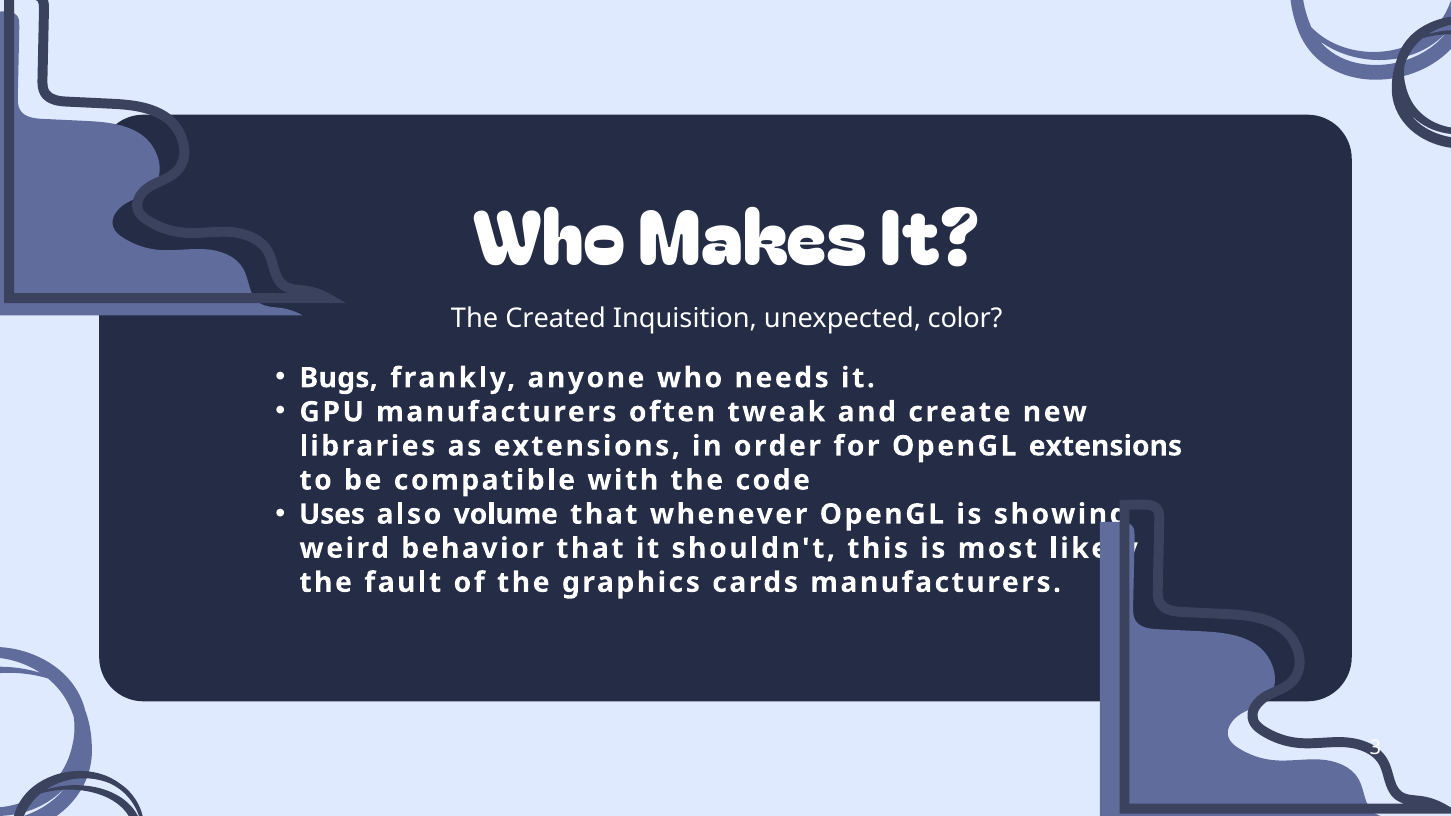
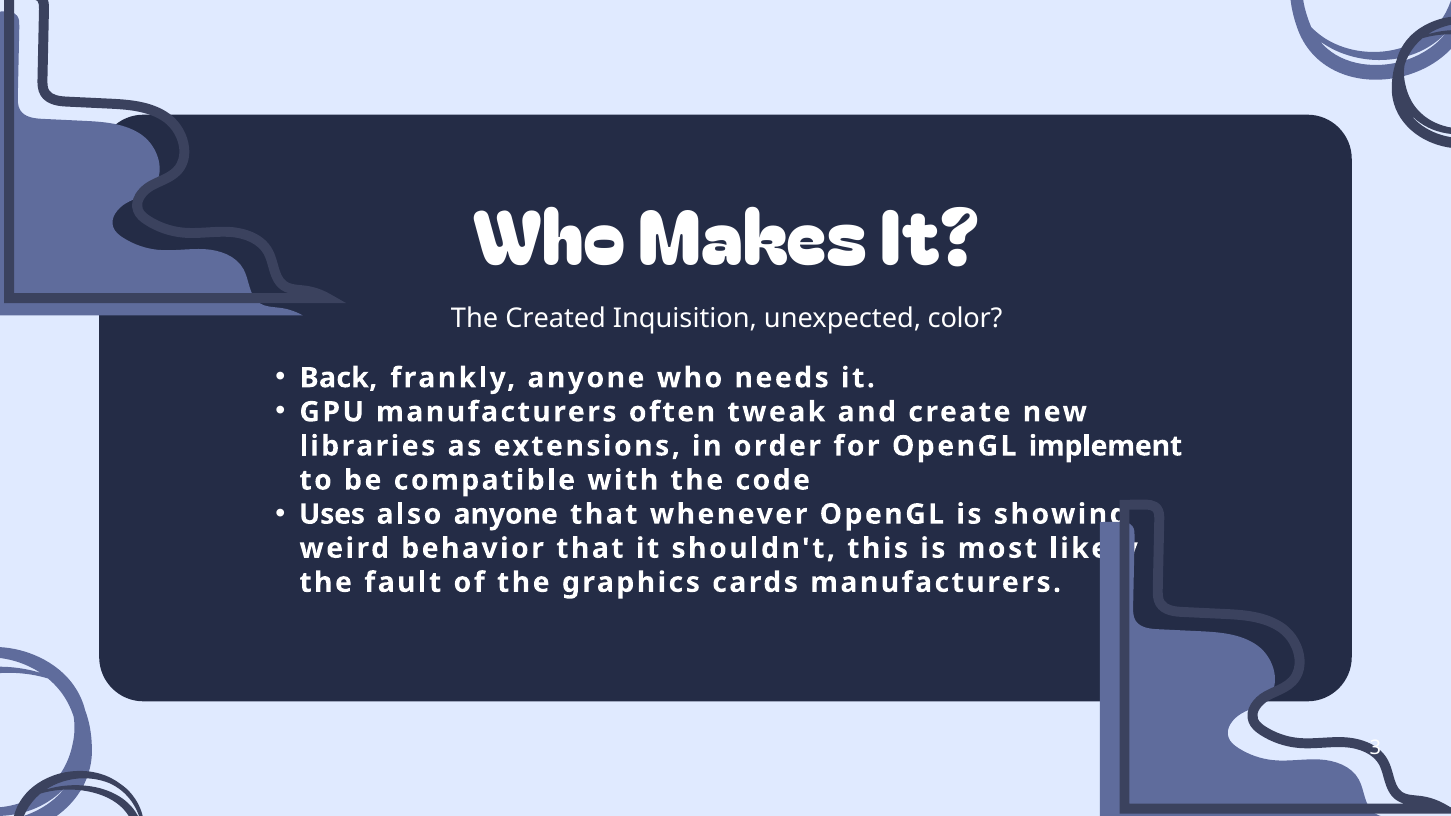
Bugs: Bugs -> Back (339, 378)
OpenGL extensions: extensions -> implement (1105, 446)
also volume: volume -> anyone (506, 514)
